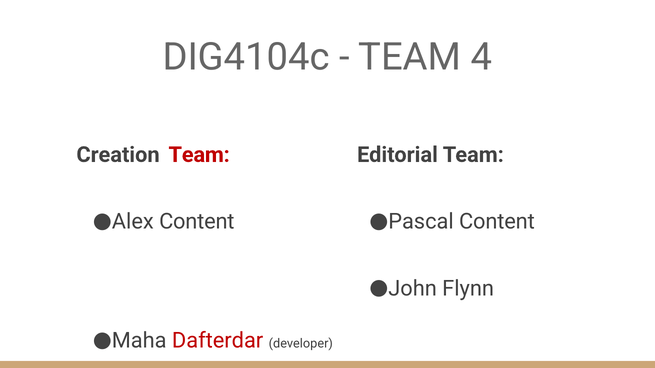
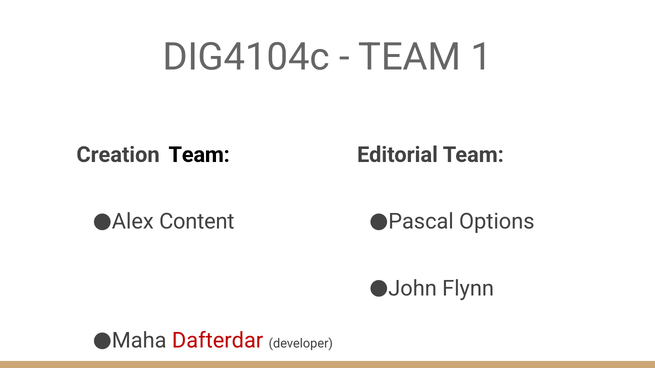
4: 4 -> 1 (481, 57)
Team colour: red -> black (199, 155)
Content: Content -> Options (497, 222)
